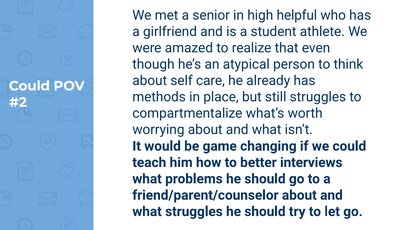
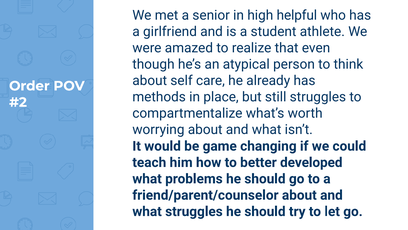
Could: Could -> Order (29, 86)
interviews: interviews -> developed (311, 162)
